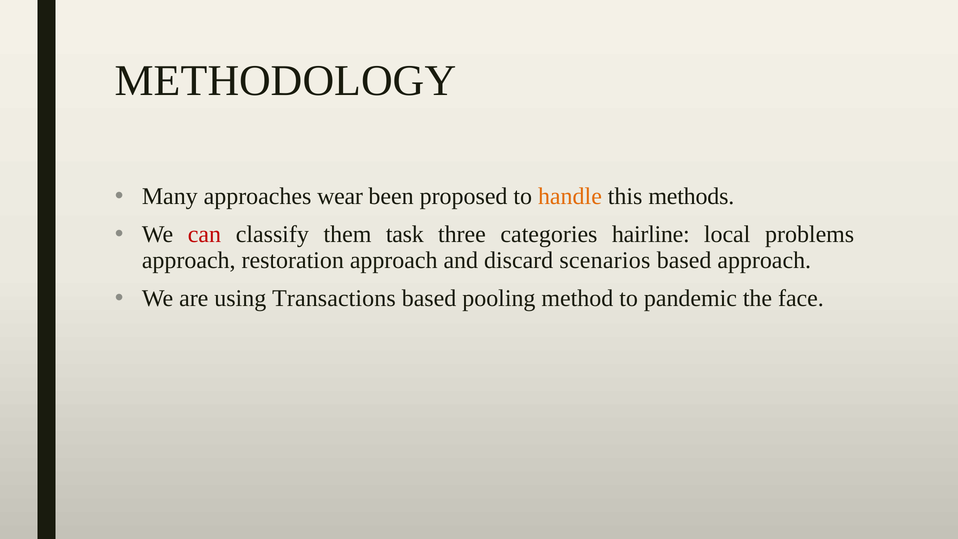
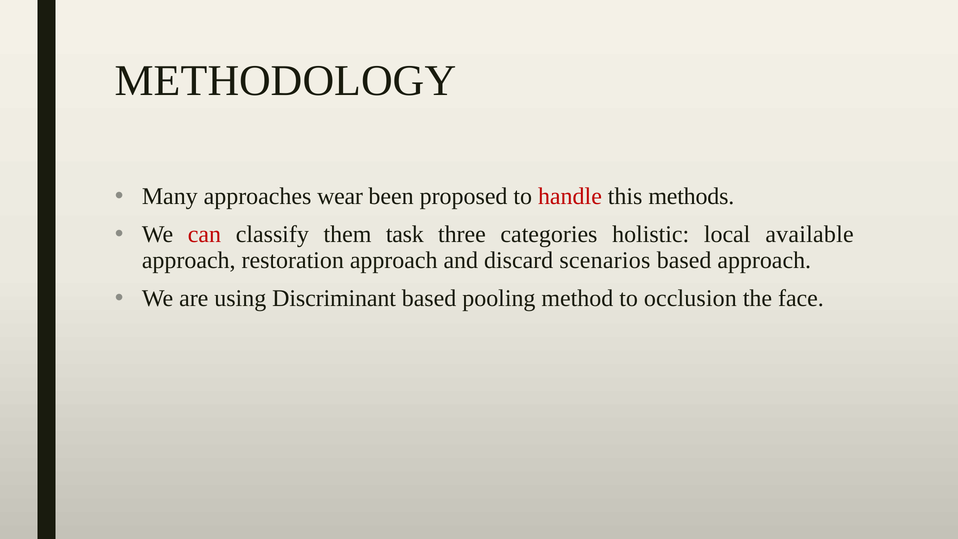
handle colour: orange -> red (570, 196)
hairline: hairline -> holistic (651, 234)
problems: problems -> available (810, 234)
Transactions: Transactions -> Discriminant (334, 298)
pandemic: pandemic -> occlusion (690, 298)
